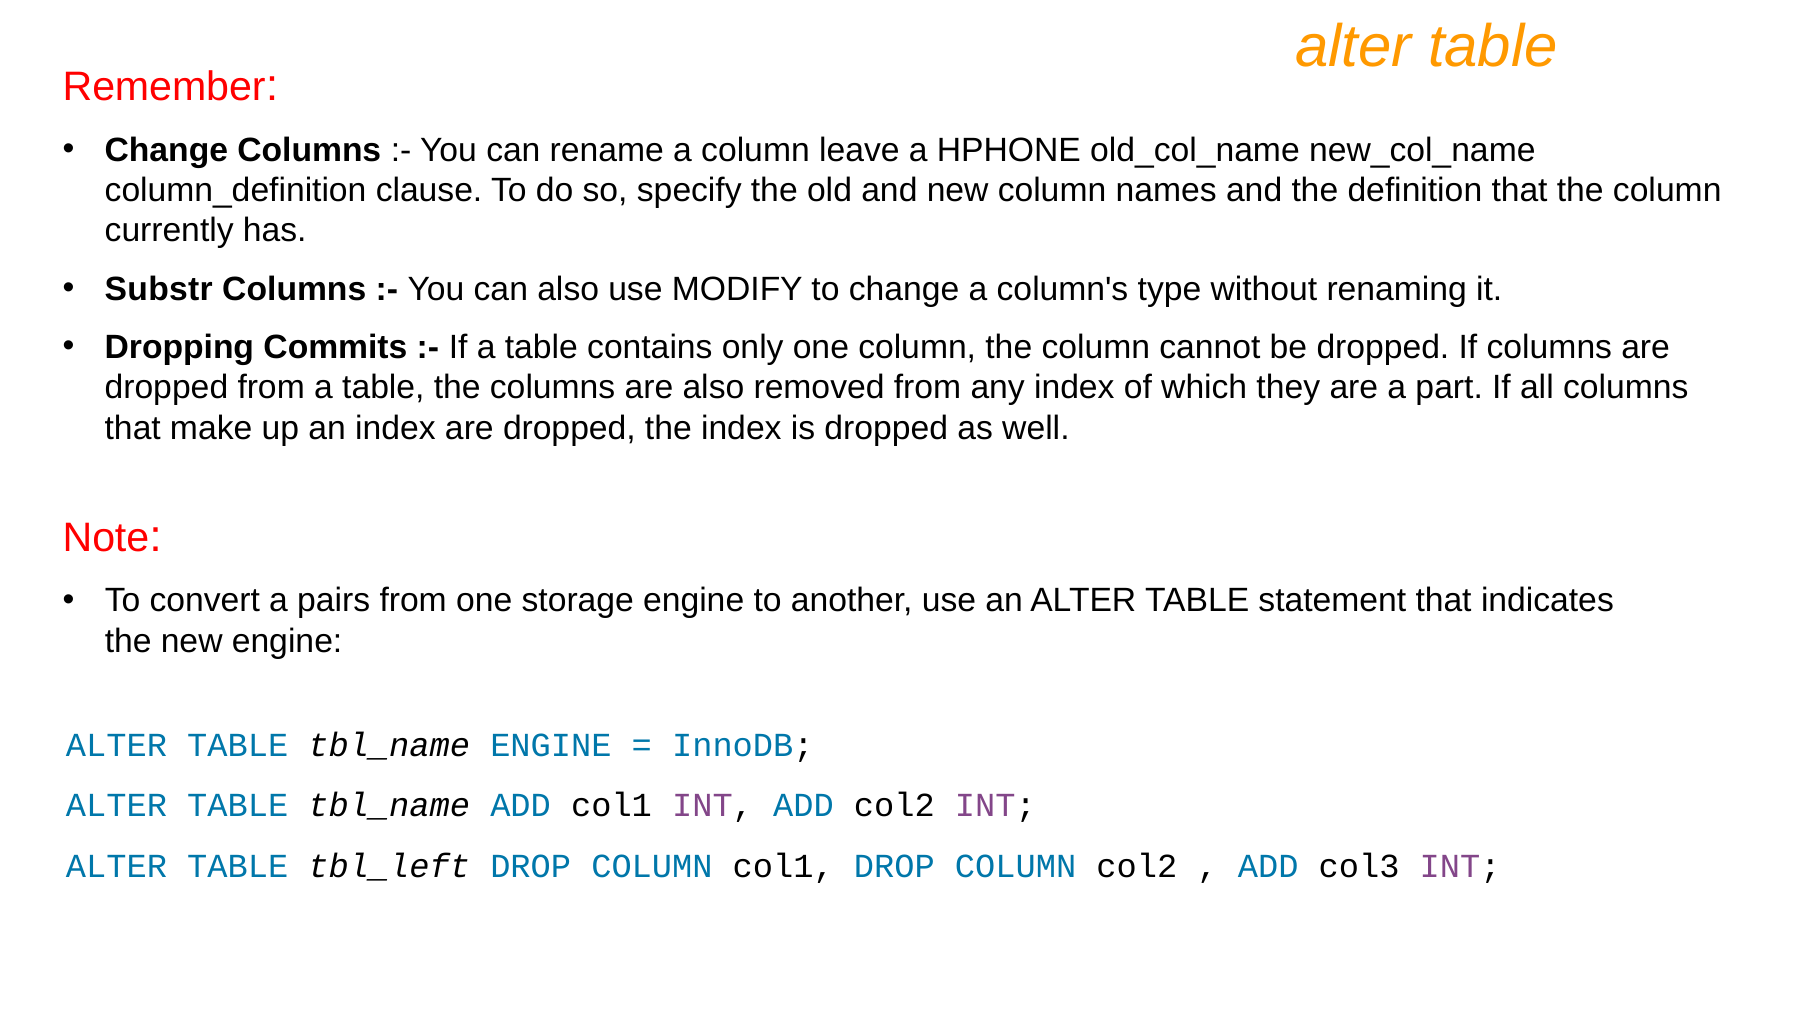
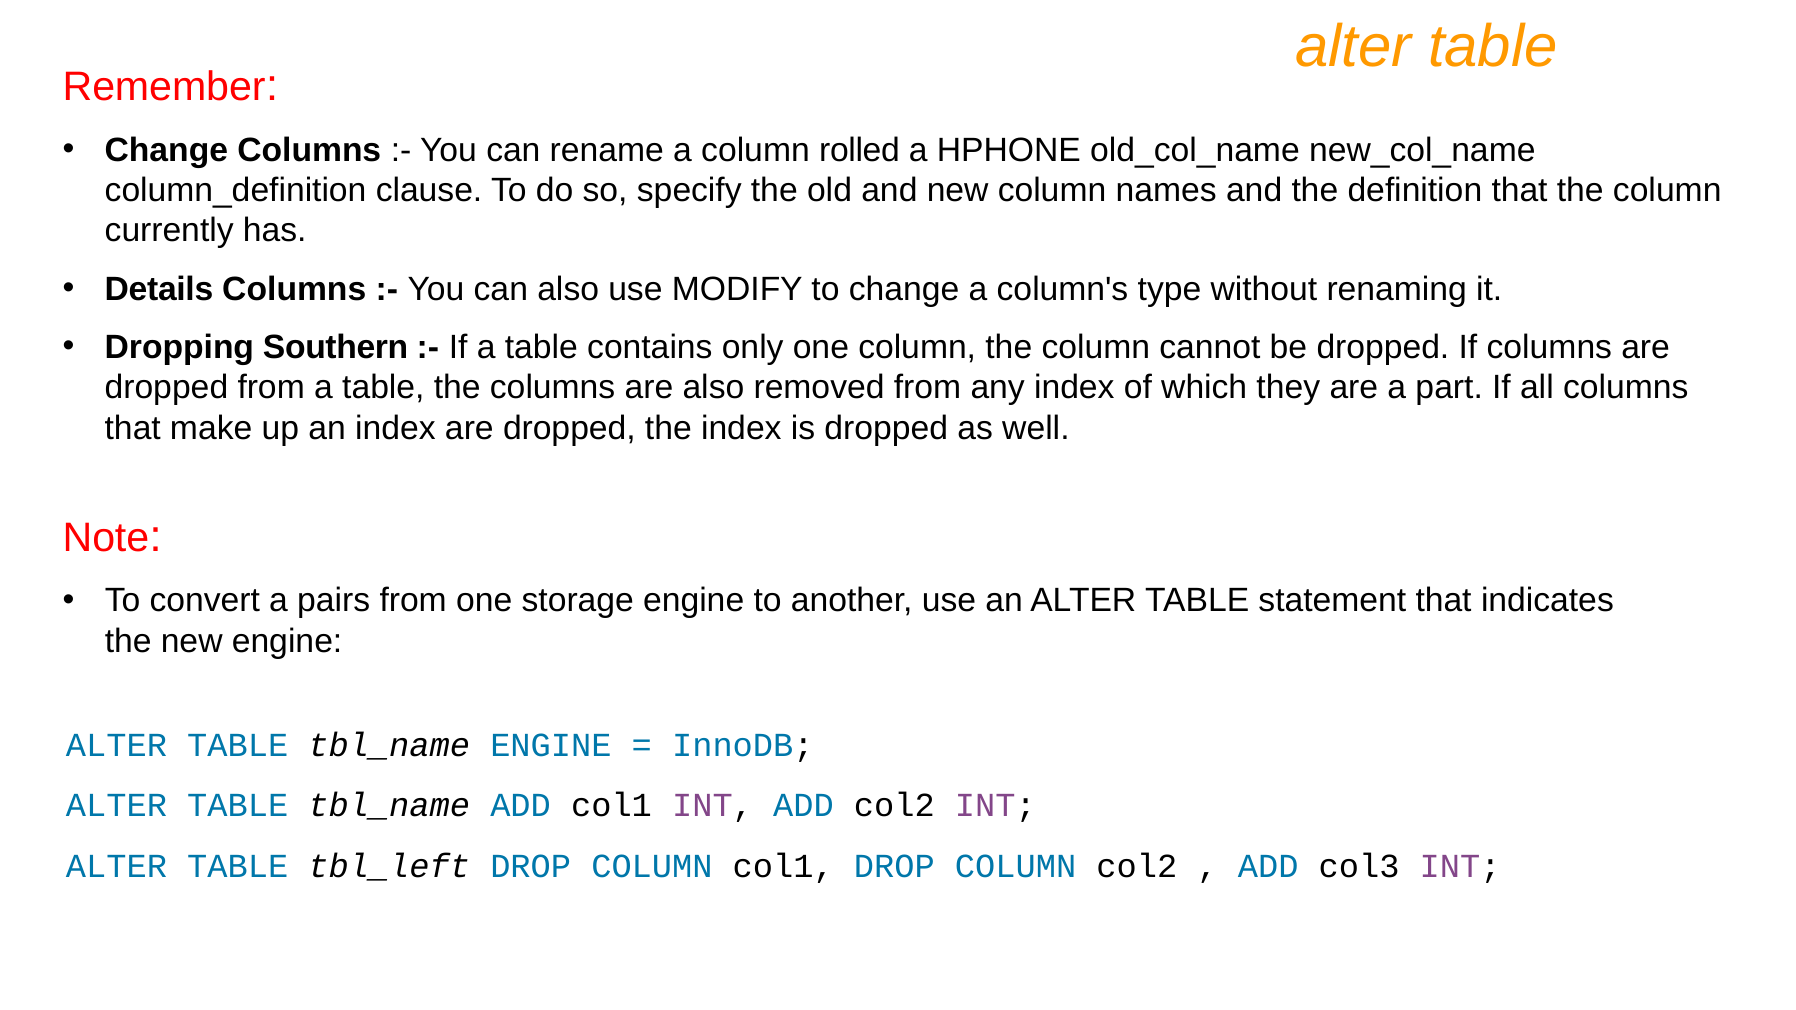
leave: leave -> rolled (860, 150)
Substr: Substr -> Details (159, 289)
Commits: Commits -> Southern (336, 347)
